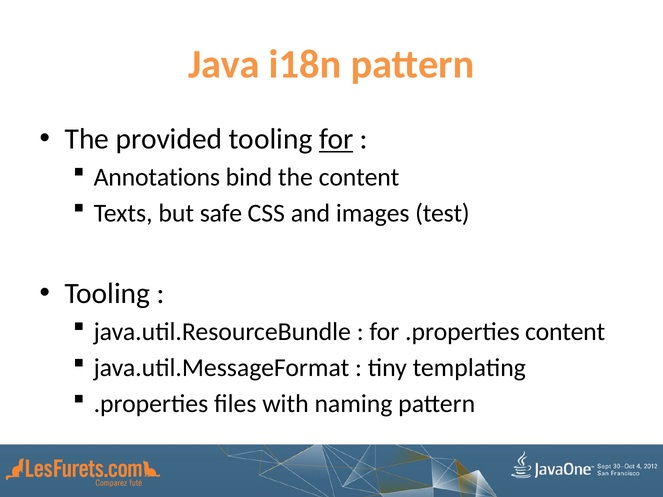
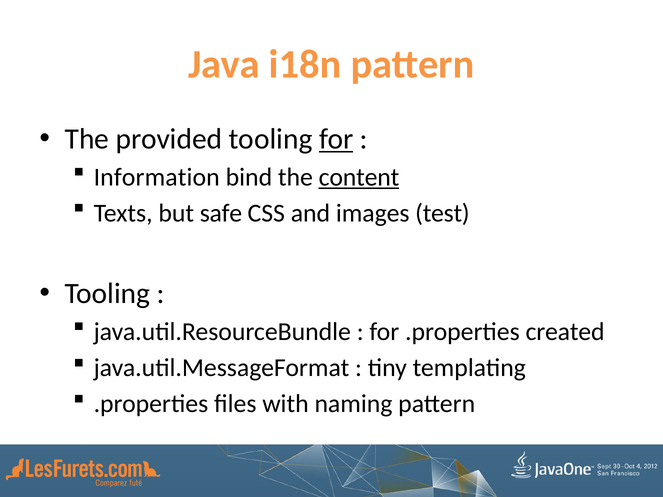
Annotations: Annotations -> Information (157, 177)
content underline: none -> present (359, 177)
.properties content: content -> created (565, 332)
